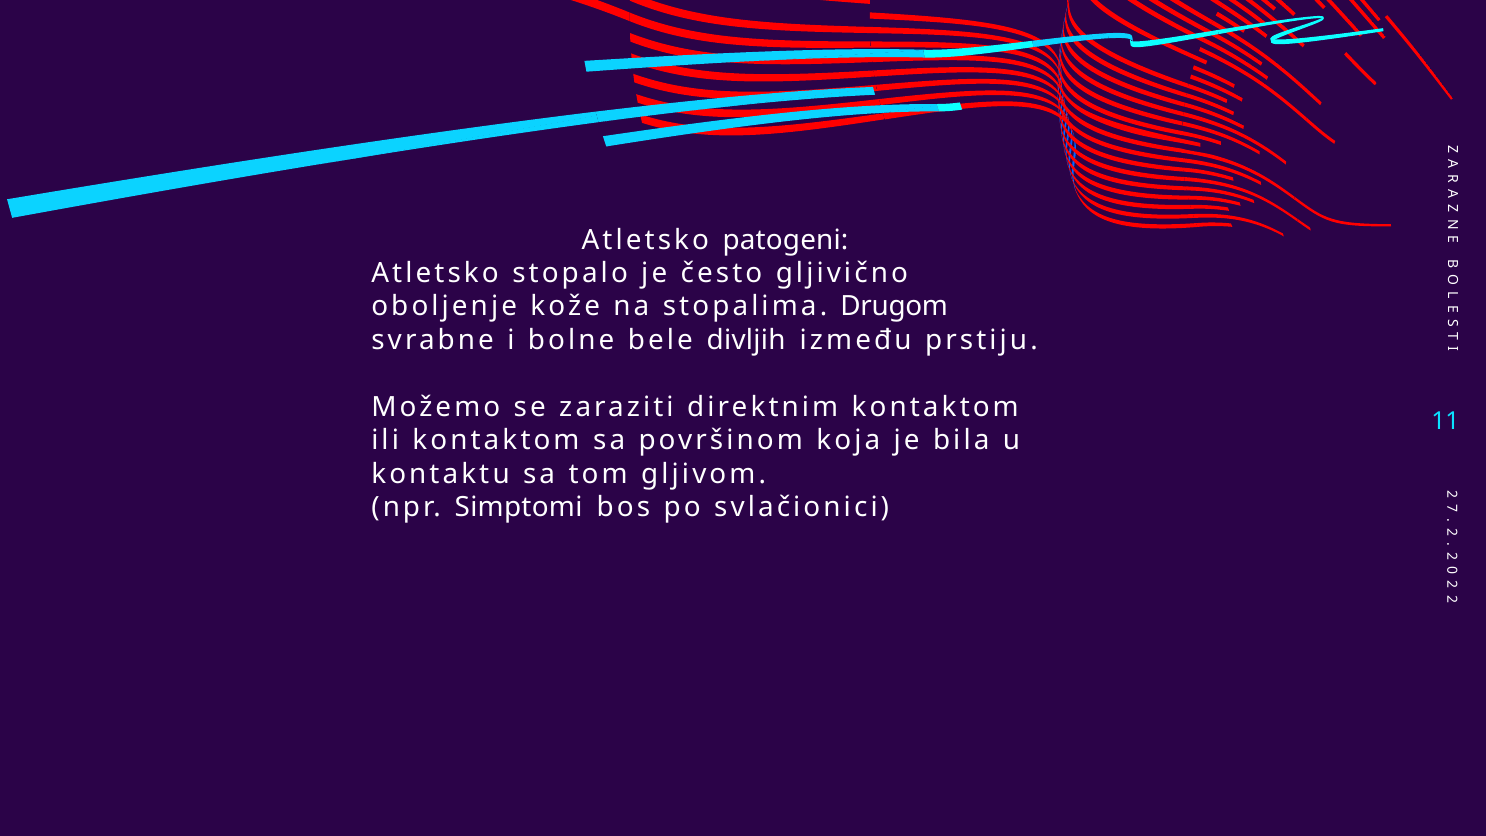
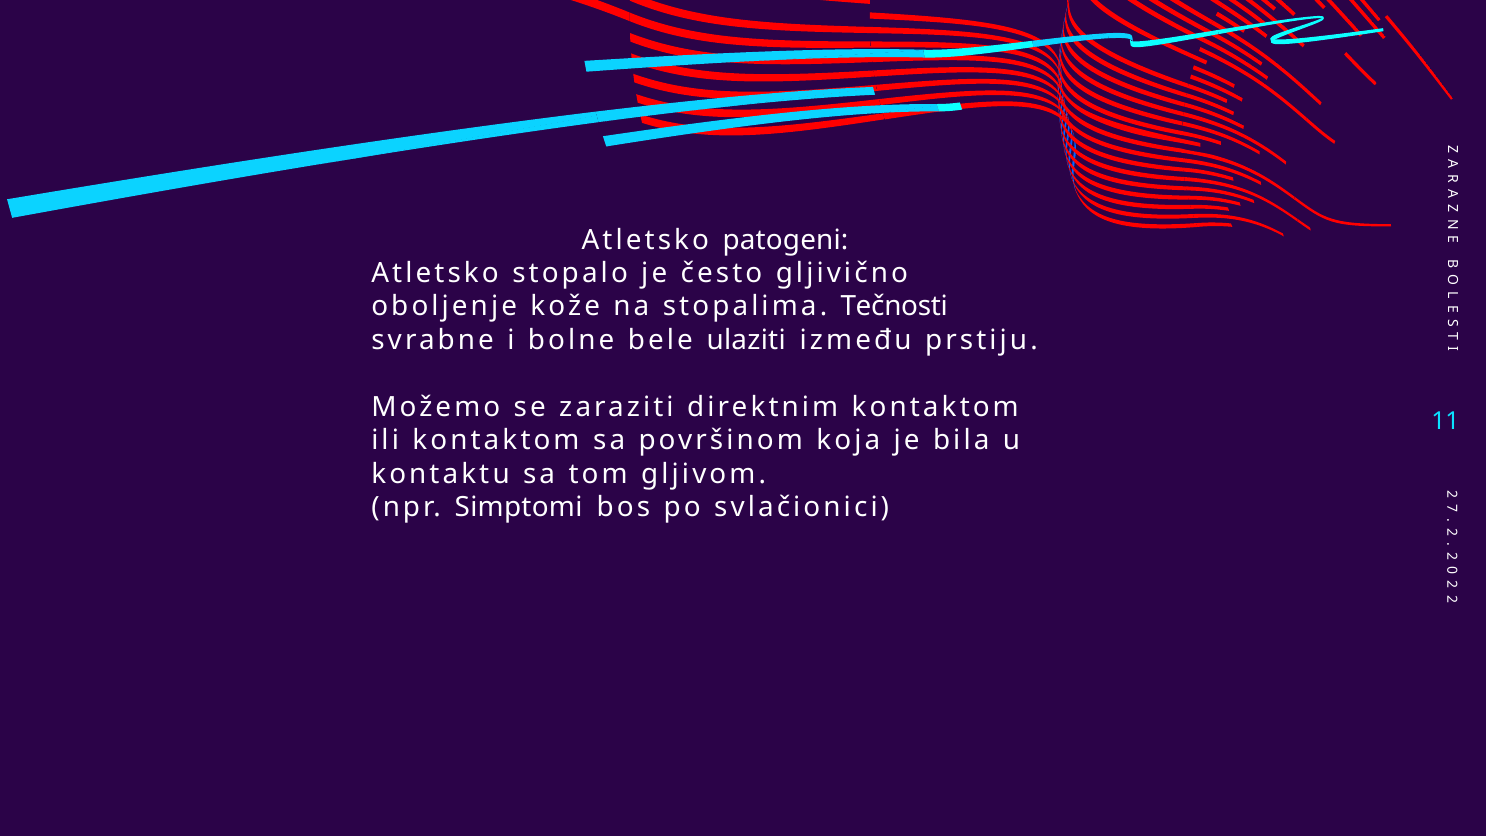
Drugom: Drugom -> Tečnosti (894, 307)
divljih: divljih -> ulaziti (746, 340)
